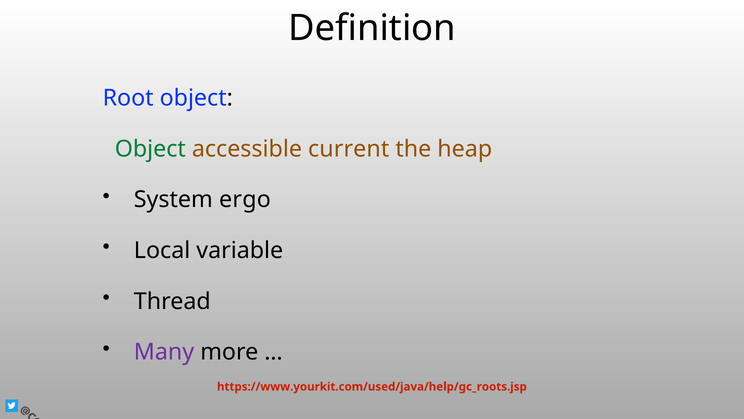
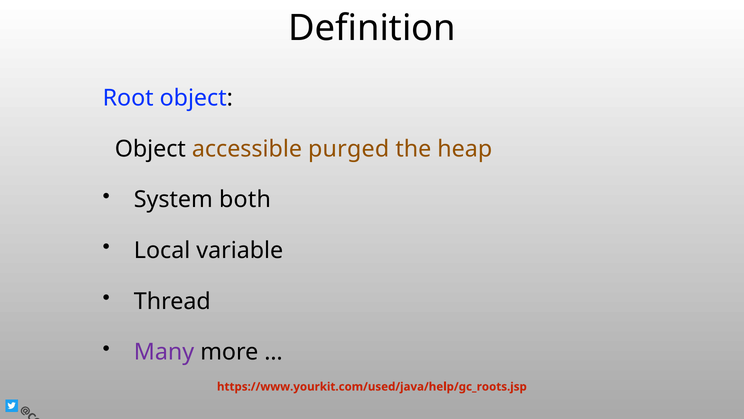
Object colour: green -> black (150, 149)
current: current -> purged (349, 149)
ergo: ergo -> both (245, 200)
